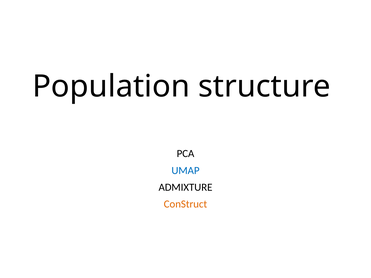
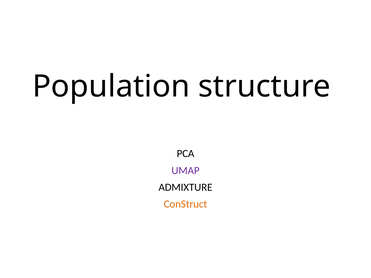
UMAP colour: blue -> purple (186, 171)
